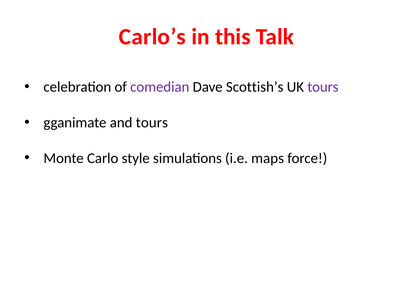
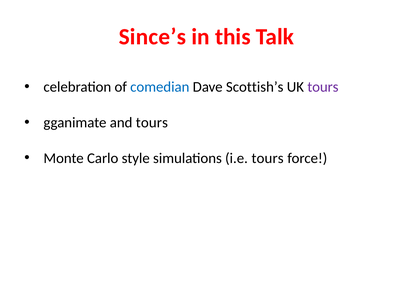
Carlo’s: Carlo’s -> Since’s (152, 37)
comedian colour: purple -> blue (160, 87)
i.e maps: maps -> tours (268, 158)
